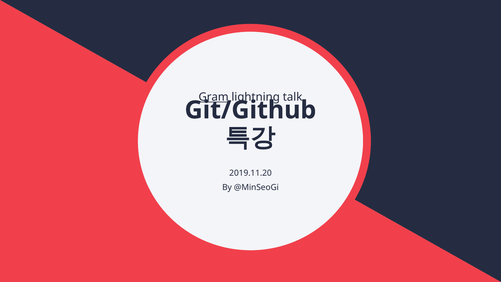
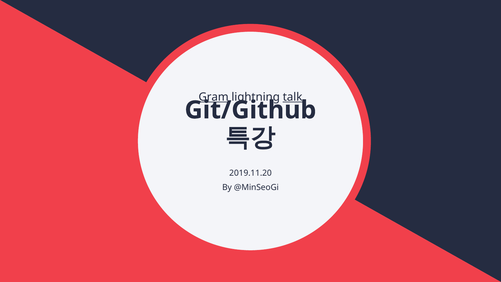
talk underline: none -> present (293, 97)
